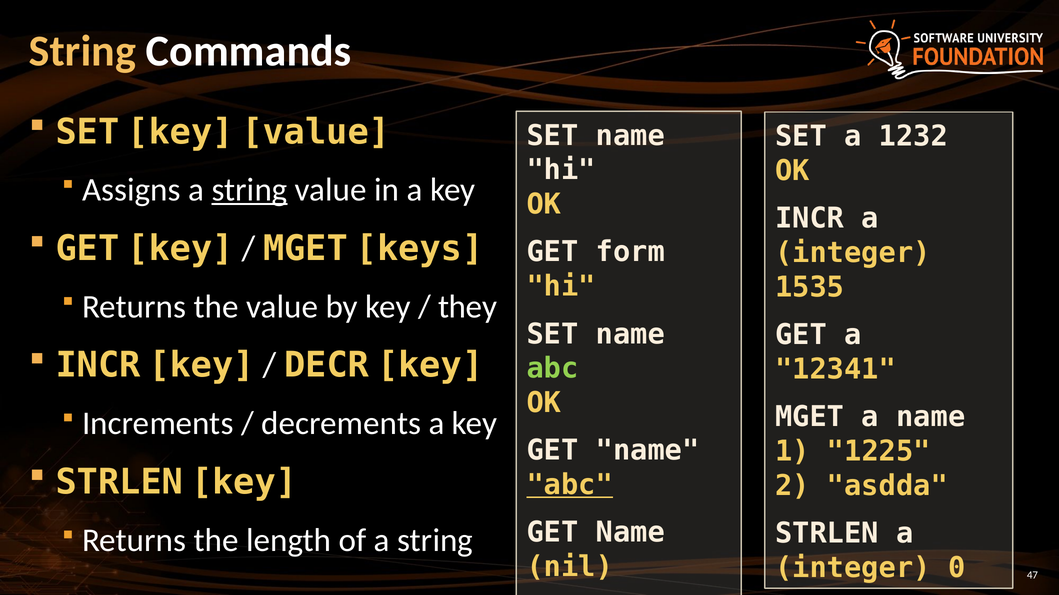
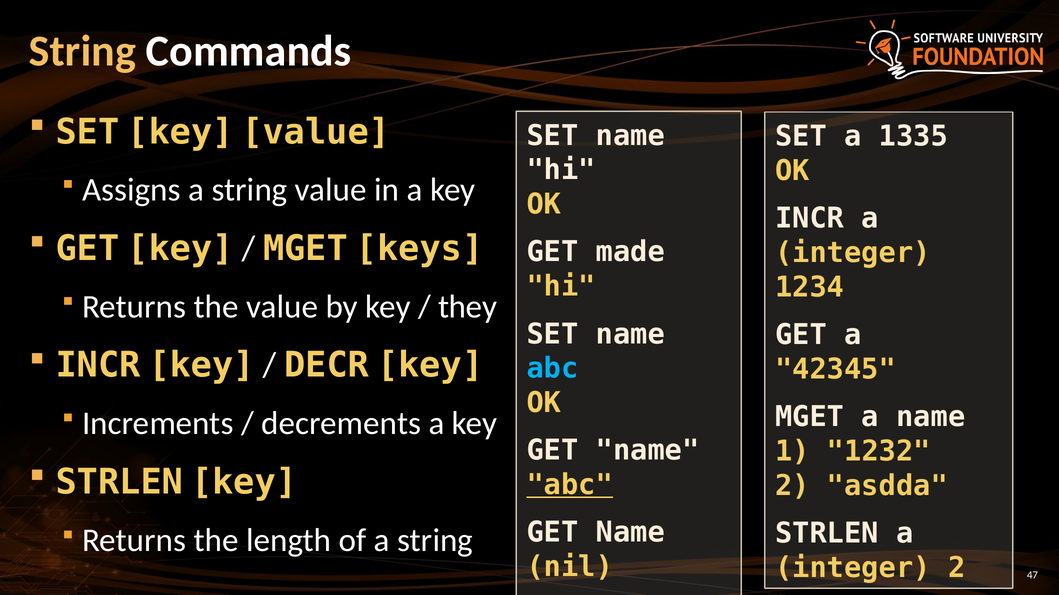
1232: 1232 -> 1335 (913, 137)
string underline: present -> none (249, 190)
form: form -> made (630, 252)
1535: 1535 -> 1234 (810, 288)
abc colour: light green -> light blue (553, 369)
12341: 12341 -> 42345 (836, 370)
1225: 1225 -> 1232 (879, 452)
integer 0: 0 -> 2 (957, 568)
